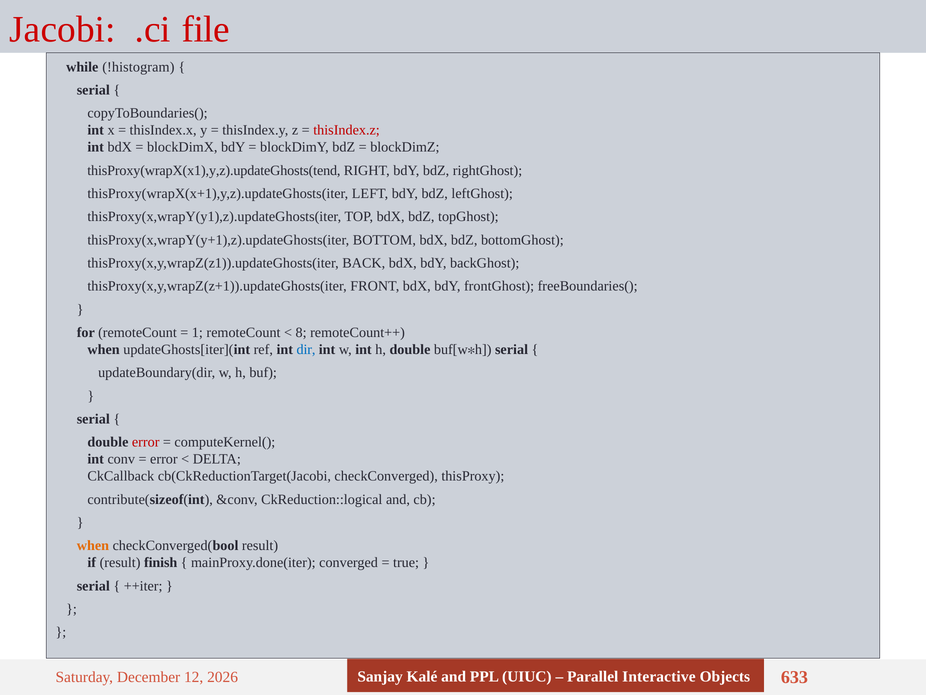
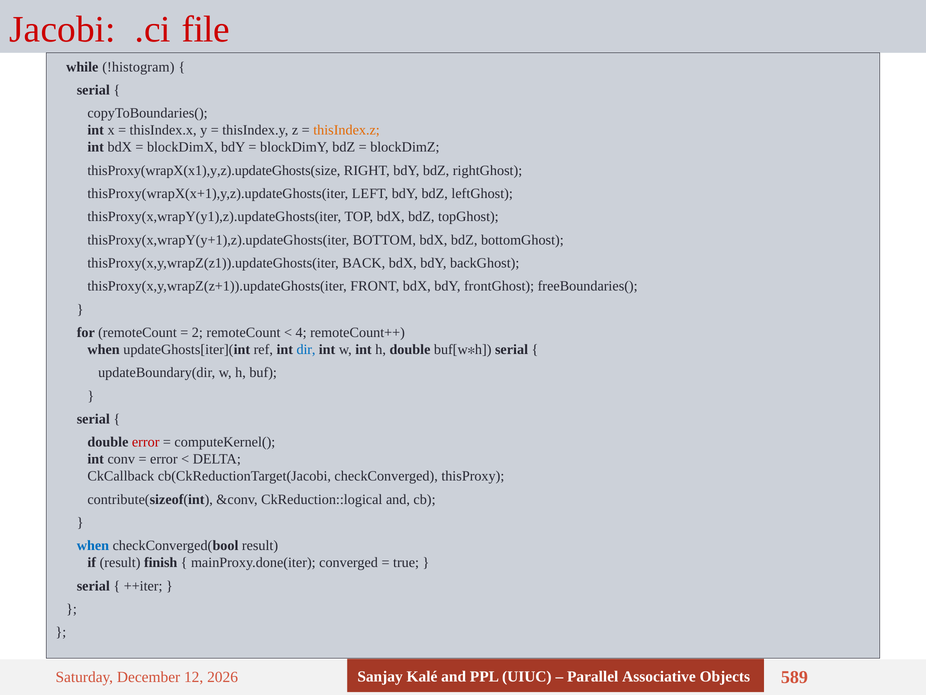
thisIndex.z colour: red -> orange (347, 130)
thisProxy(wrapX(x1),y,z).updateGhosts(tend: thisProxy(wrapX(x1),y,z).updateGhosts(tend -> thisProxy(wrapX(x1),y,z).updateGhosts(size (214, 170)
1: 1 -> 2 (197, 332)
8: 8 -> 4 (301, 332)
when colour: orange -> blue (93, 545)
Interactive: Interactive -> Associative (659, 676)
633: 633 -> 589 (794, 677)
